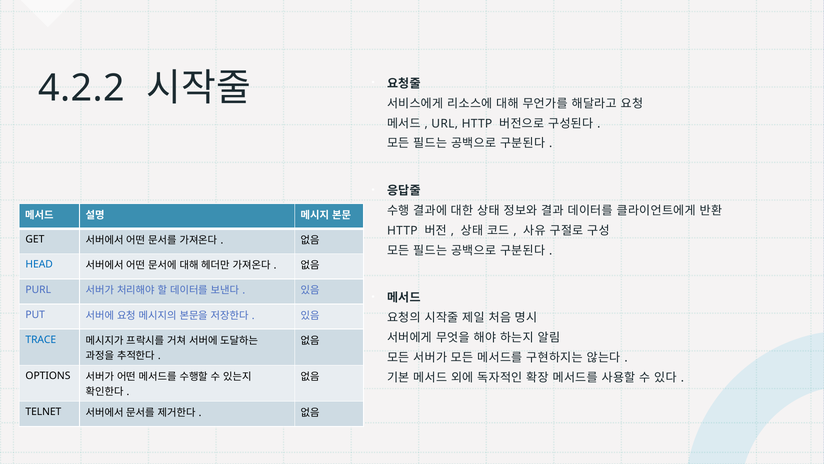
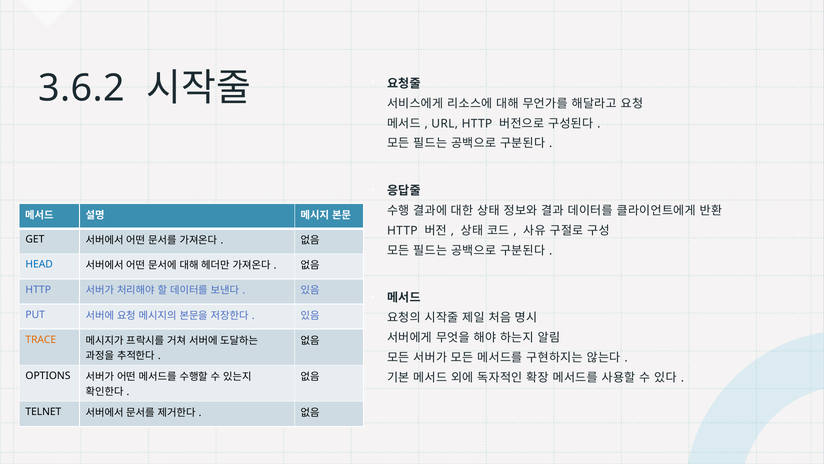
4.2.2: 4.2.2 -> 3.6.2 (81, 88)
PURL: PURL -> HTTP (38, 289)
TRACE colour: blue -> orange (41, 339)
